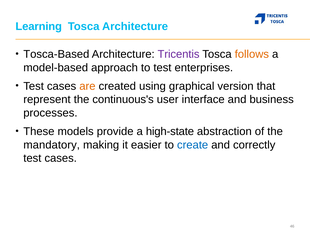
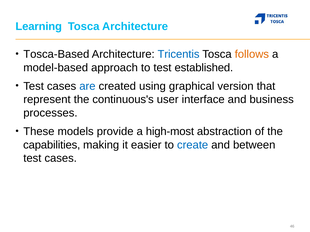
Tricentis colour: purple -> blue (179, 54)
enterprises: enterprises -> established (204, 68)
are colour: orange -> blue (87, 86)
high-state: high-state -> high-most (170, 132)
mandatory: mandatory -> capabilities (52, 145)
correctly: correctly -> between (254, 145)
